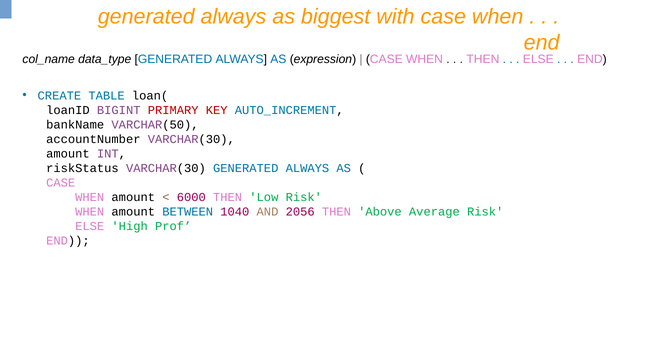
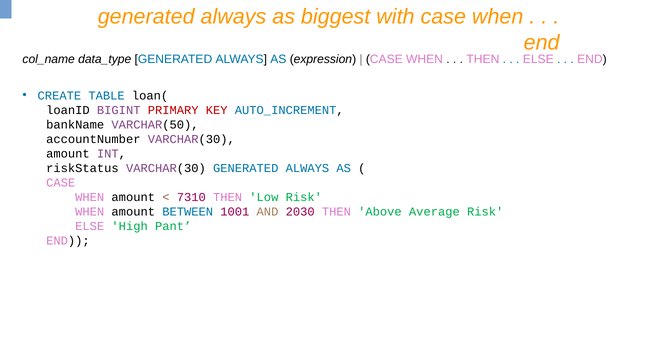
6000: 6000 -> 7310 (191, 197)
1040: 1040 -> 1001 (235, 212)
2056: 2056 -> 2030 (300, 212)
Prof: Prof -> Pant (173, 226)
